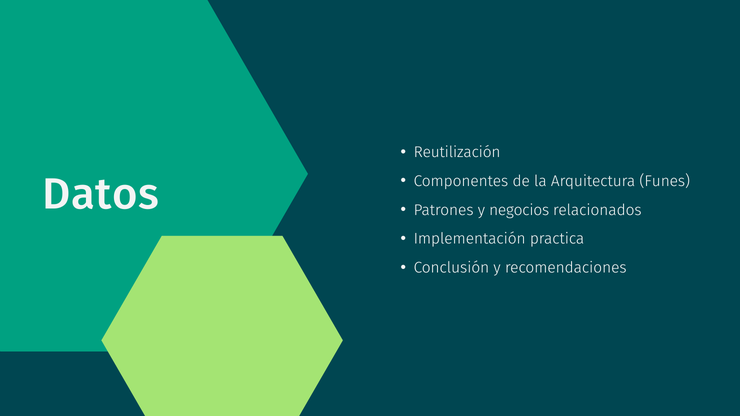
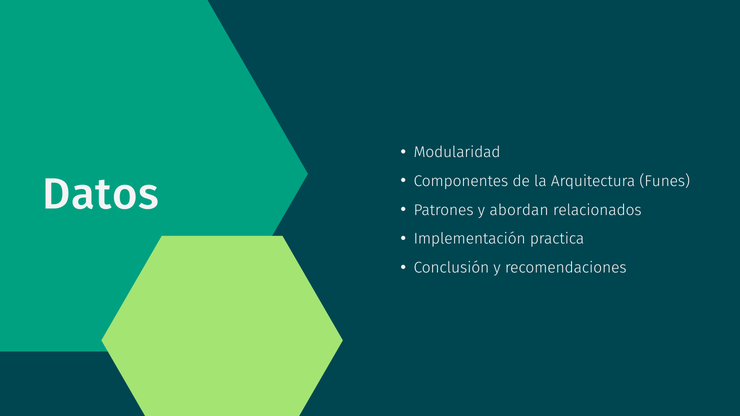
Reutilización: Reutilización -> Modularidad (457, 152)
negocios: negocios -> abordan (519, 210)
